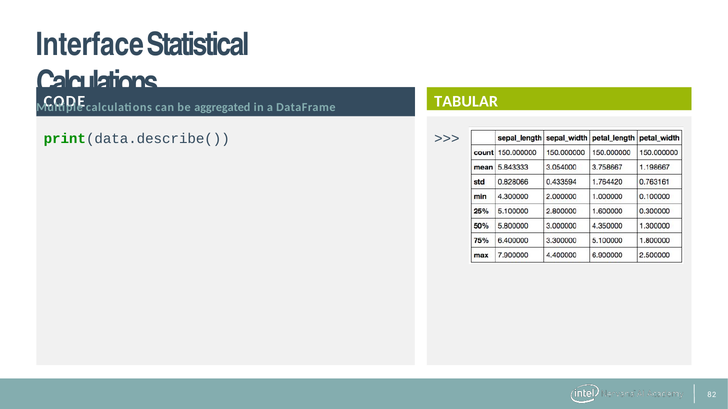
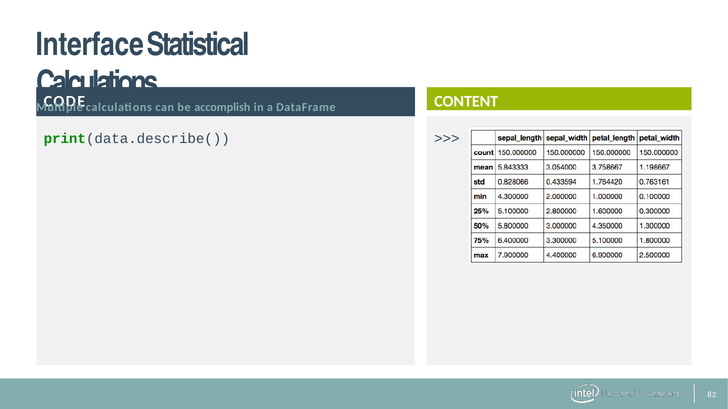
TABULAR: TABULAR -> CONTENT (466, 102)
aggregated: aggregated -> accomplish (222, 107)
